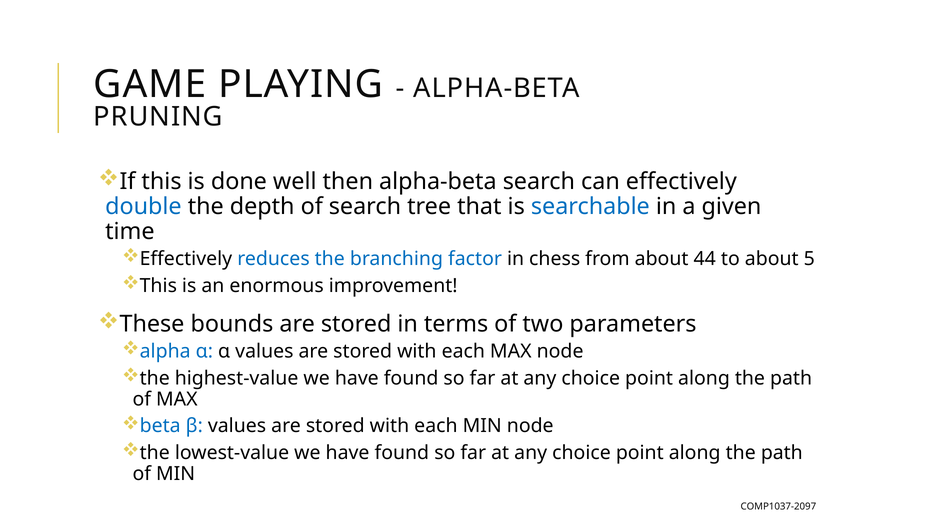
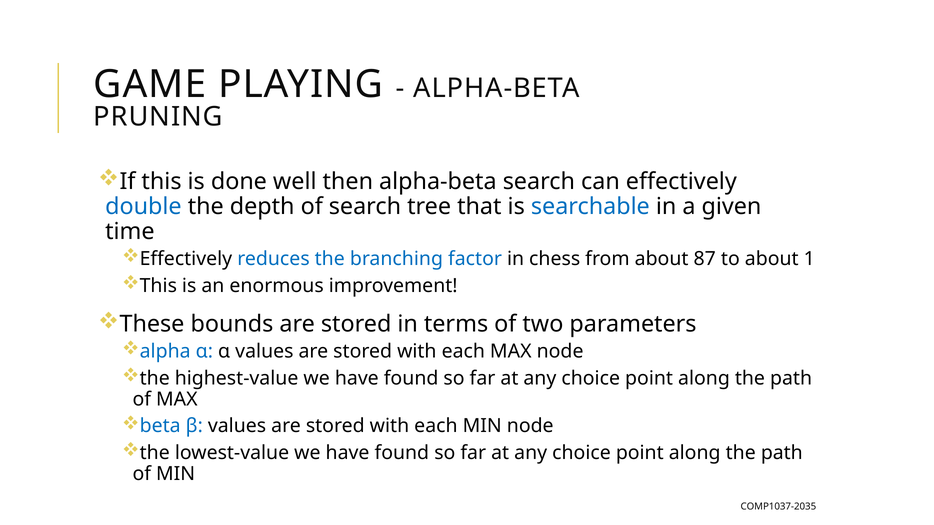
44: 44 -> 87 (705, 259)
5: 5 -> 1 (809, 259)
COMP1037-2097: COMP1037-2097 -> COMP1037-2035 (778, 507)
